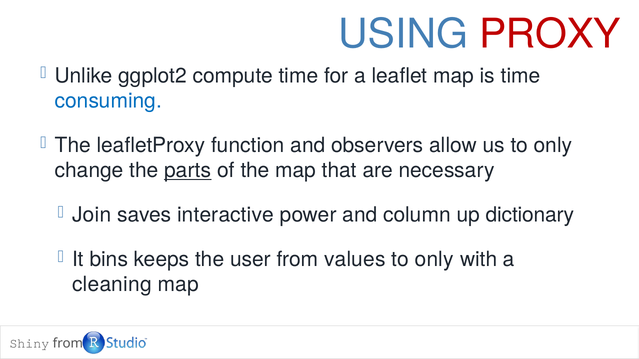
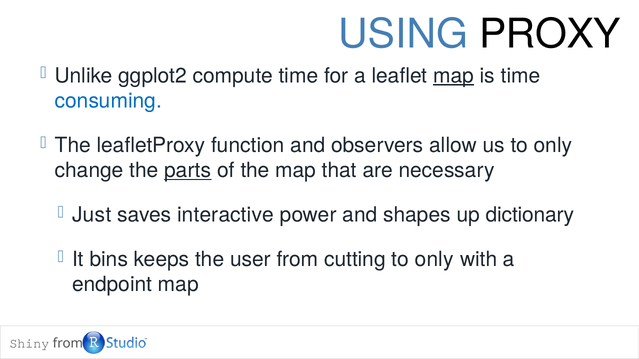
PROXY colour: red -> black (550, 34)
map underline: none -> present (454, 76)
Join: Join -> Just (92, 215)
column: column -> shapes (417, 215)
values: values -> cutting (355, 260)
cleaning: cleaning -> endpoint (112, 285)
